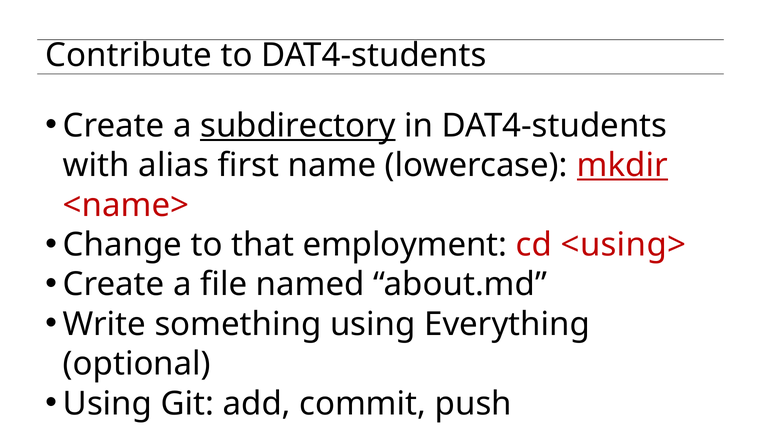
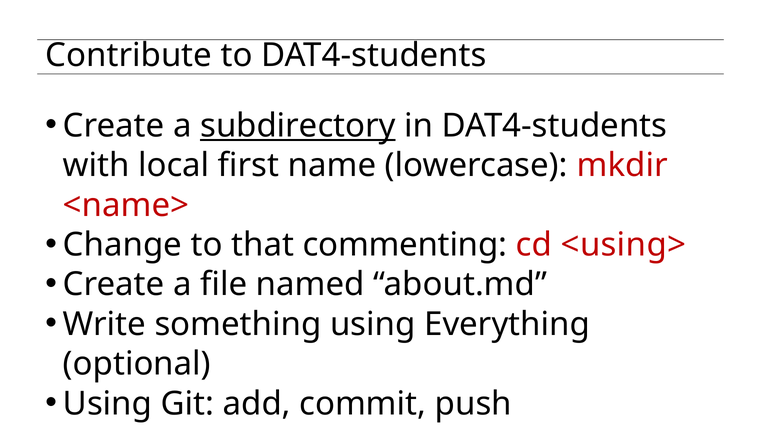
alias: alias -> local (174, 165)
mkdir underline: present -> none (622, 165)
employment: employment -> commenting (405, 244)
